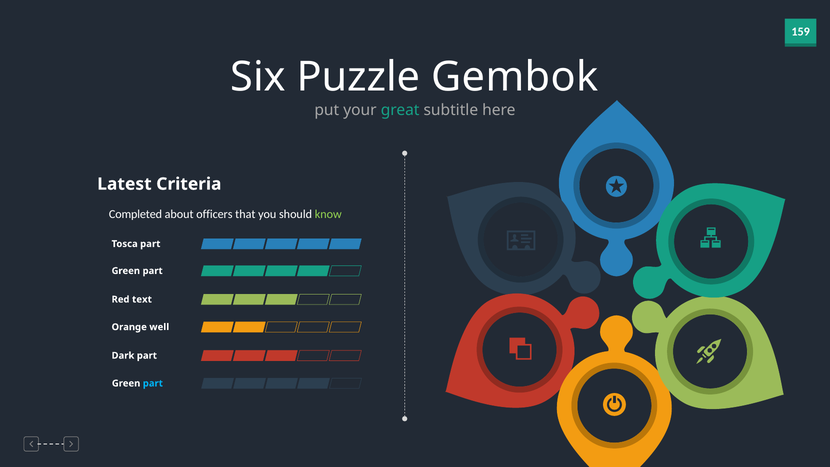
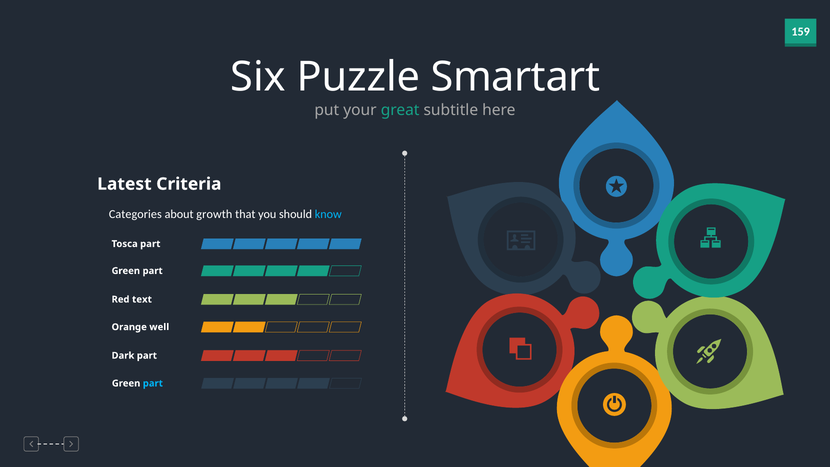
Gembok: Gembok -> Smartart (515, 77)
Completed: Completed -> Categories (135, 214)
officers: officers -> growth (214, 214)
know colour: light green -> light blue (328, 214)
